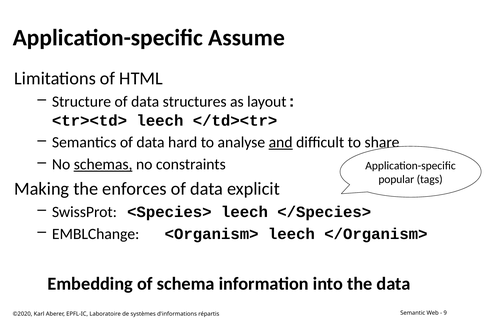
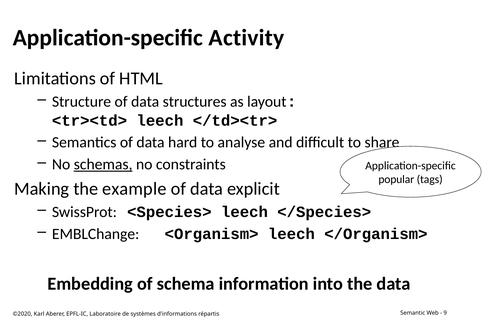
Assume: Assume -> Activity (246, 38)
and underline: present -> none (281, 142)
enforces: enforces -> example (134, 188)
